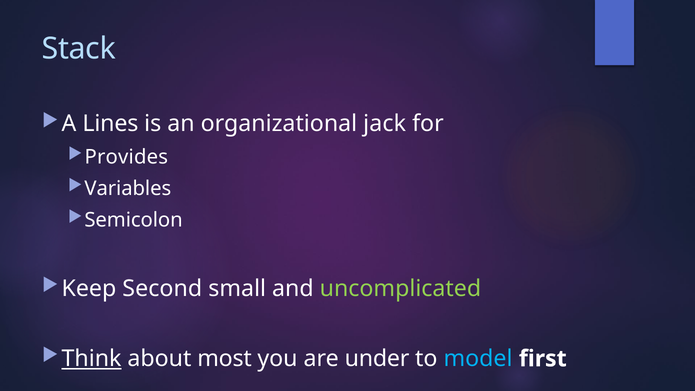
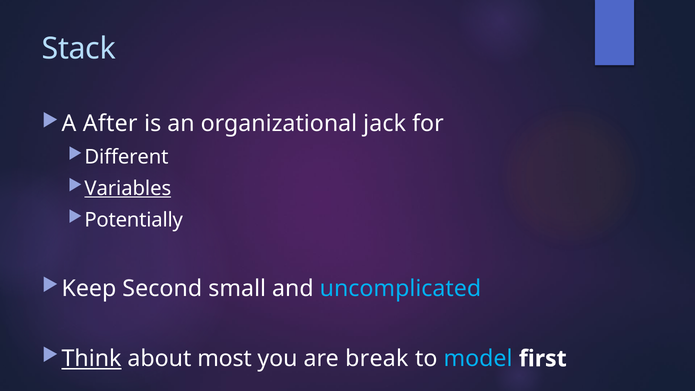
Lines: Lines -> After (110, 124)
Provides: Provides -> Different (126, 157)
Variables underline: none -> present (128, 188)
Semicolon: Semicolon -> Potentially (134, 220)
uncomplicated colour: light green -> light blue (400, 288)
under: under -> break (377, 359)
